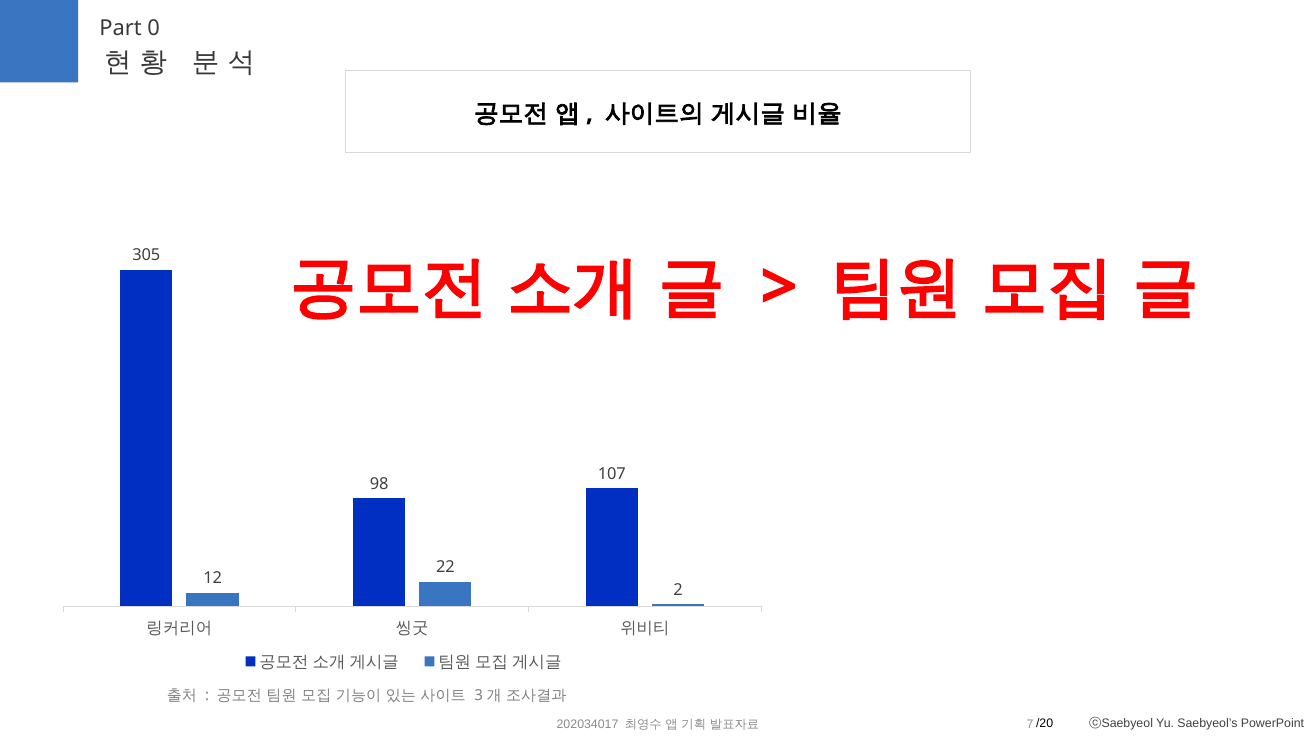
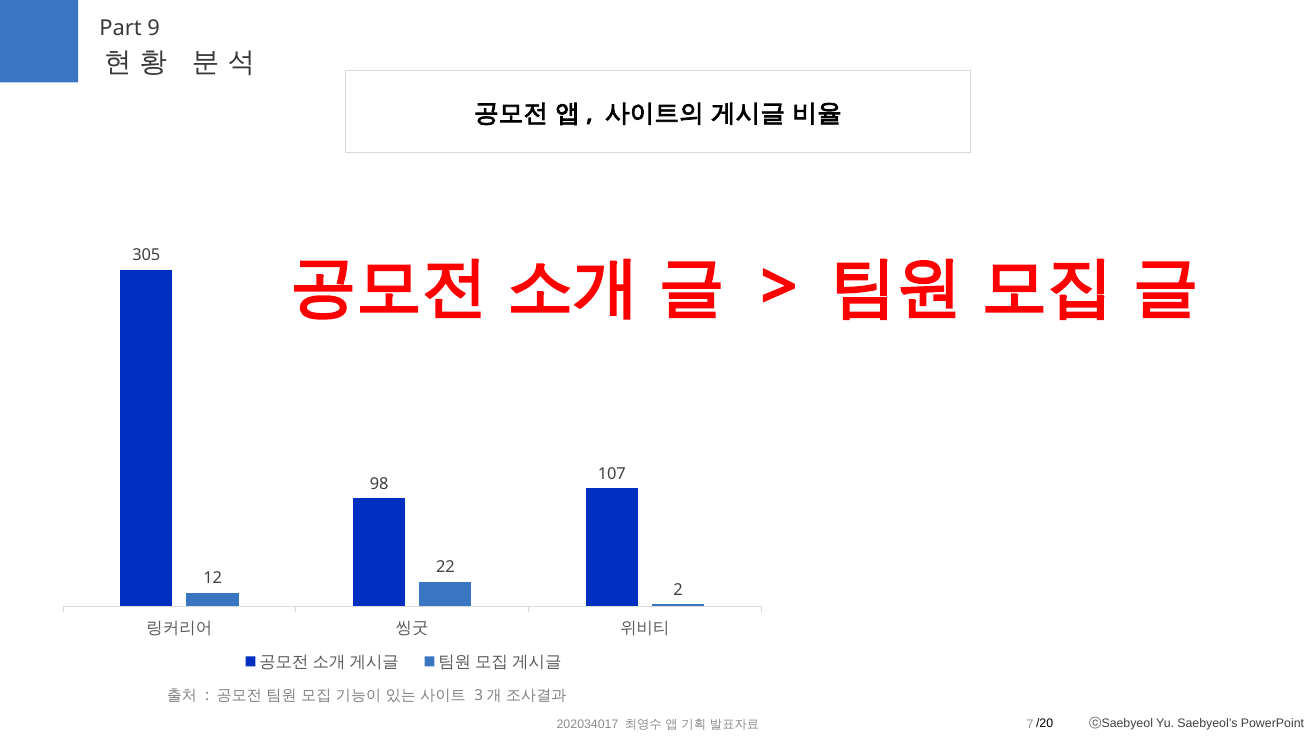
0: 0 -> 9 (154, 28)
